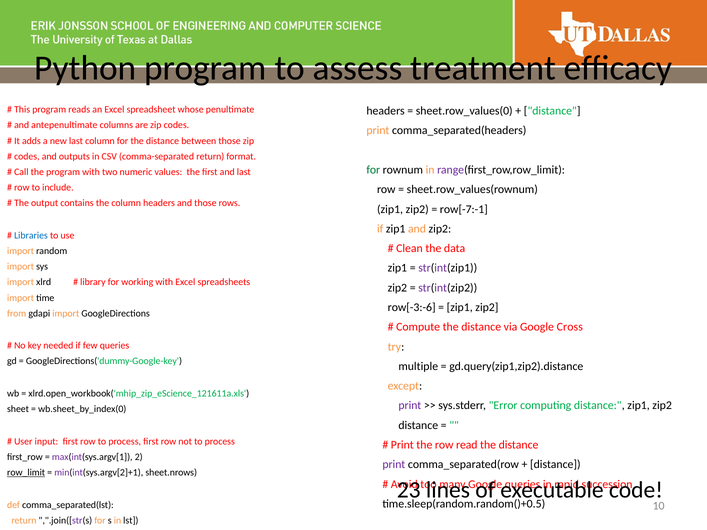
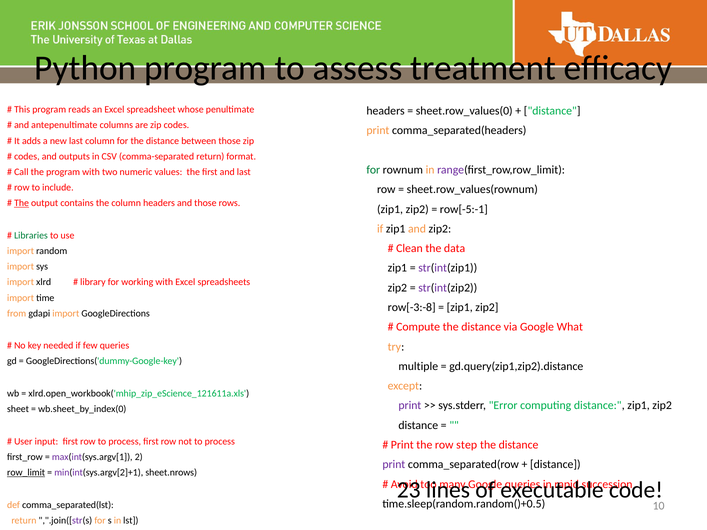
The underline: none -> present (22, 203)
row[-7:-1: row[-7:-1 -> row[-5:-1 (464, 209)
Libraries colour: blue -> green (31, 236)
row[-3:-6: row[-3:-6 -> row[-3:-8 (412, 308)
Cross: Cross -> What (570, 327)
read: read -> step (467, 445)
